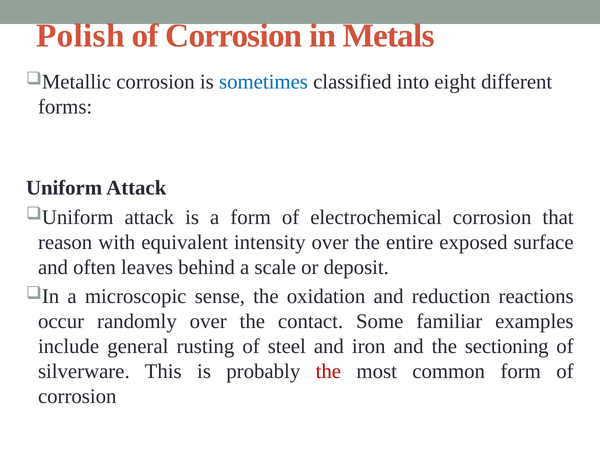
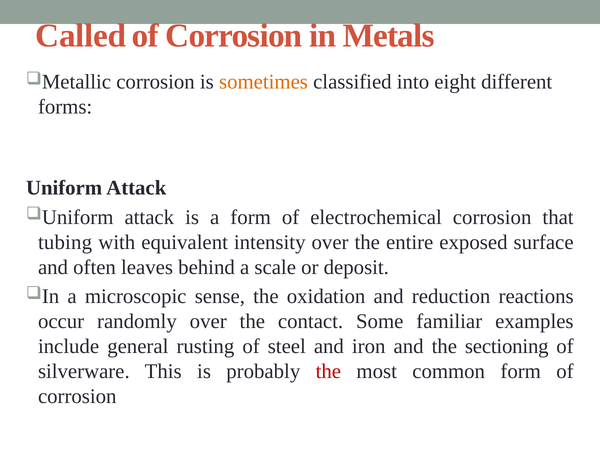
Polish: Polish -> Called (81, 36)
sometimes colour: blue -> orange (264, 82)
reason: reason -> tubing (65, 242)
